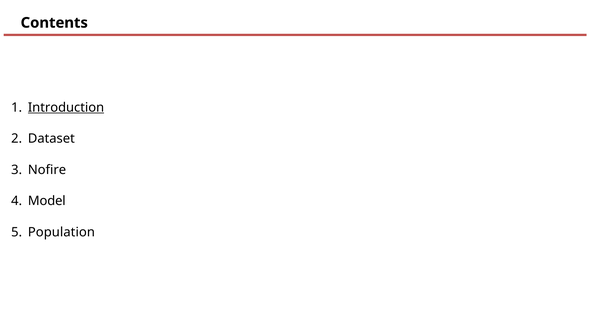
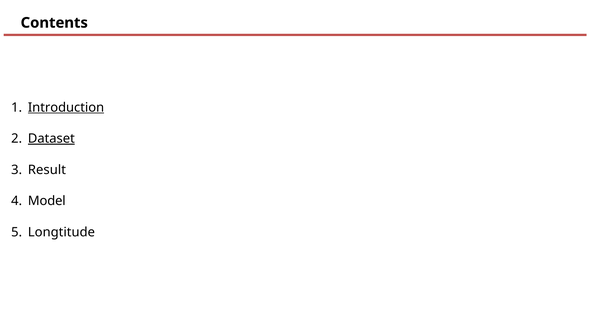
Dataset underline: none -> present (51, 139)
Nofire: Nofire -> Result (47, 170)
Population: Population -> Longtitude (61, 232)
